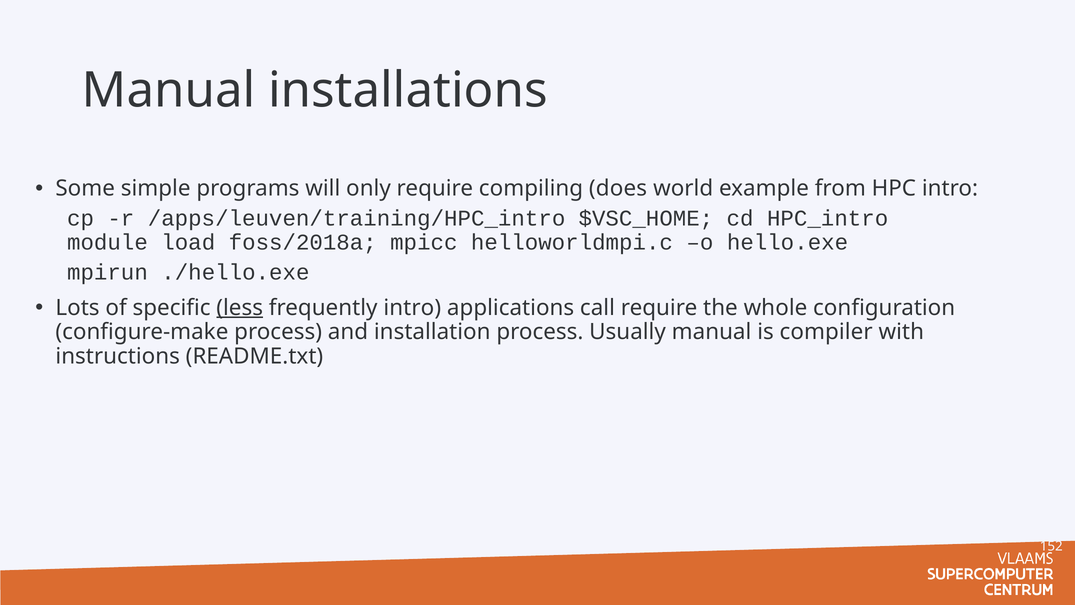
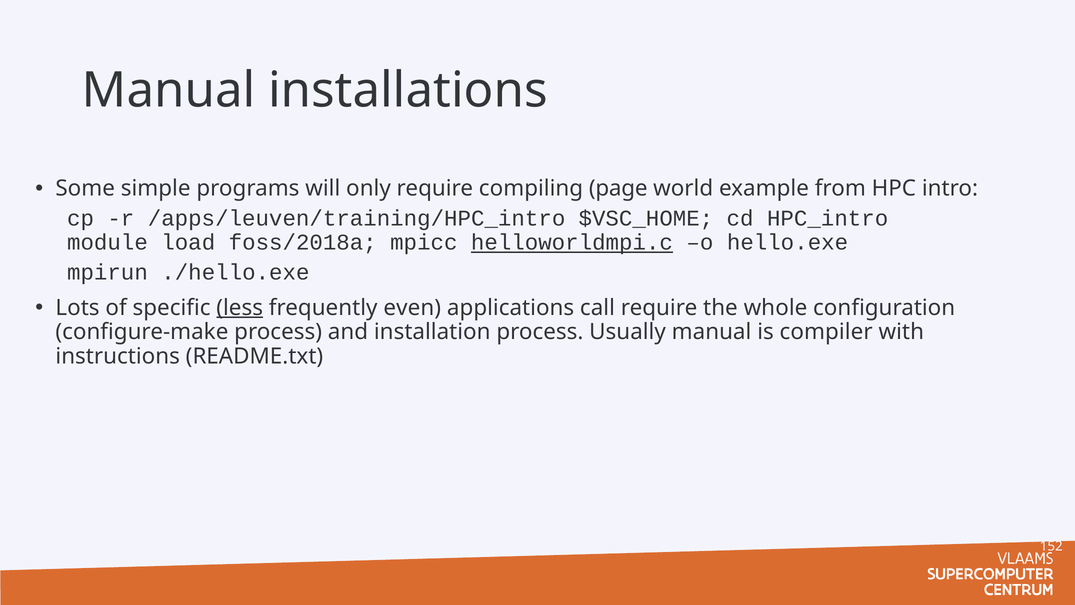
does: does -> page (618, 188)
helloworldmpi.c underline: none -> present (572, 242)
frequently intro: intro -> even (412, 308)
